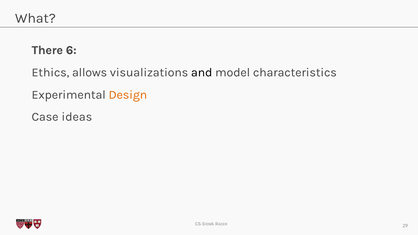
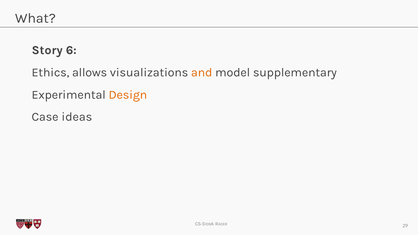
There: There -> Story (47, 50)
and colour: black -> orange (202, 72)
characteristics: characteristics -> supplementary (295, 72)
